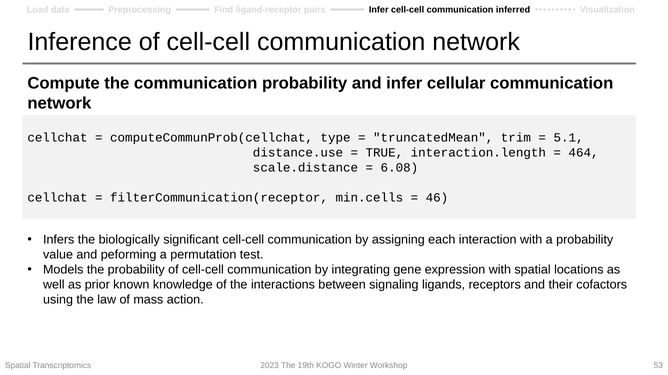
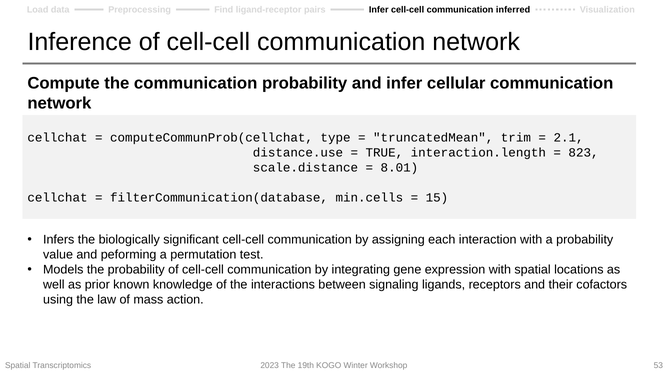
5.1: 5.1 -> 2.1 (569, 138)
464: 464 -> 823 (584, 153)
6.08: 6.08 -> 8.01 (399, 168)
filterCommunication(receptor: filterCommunication(receptor -> filterCommunication(database (219, 198)
46: 46 -> 15 (437, 198)
